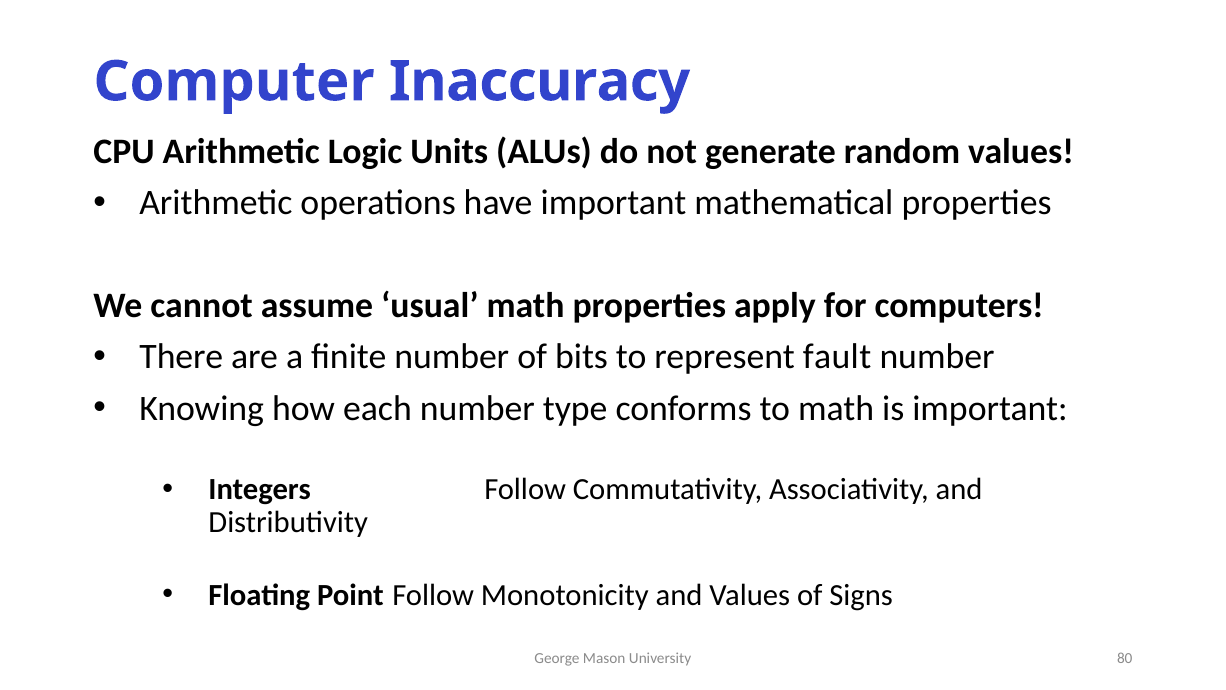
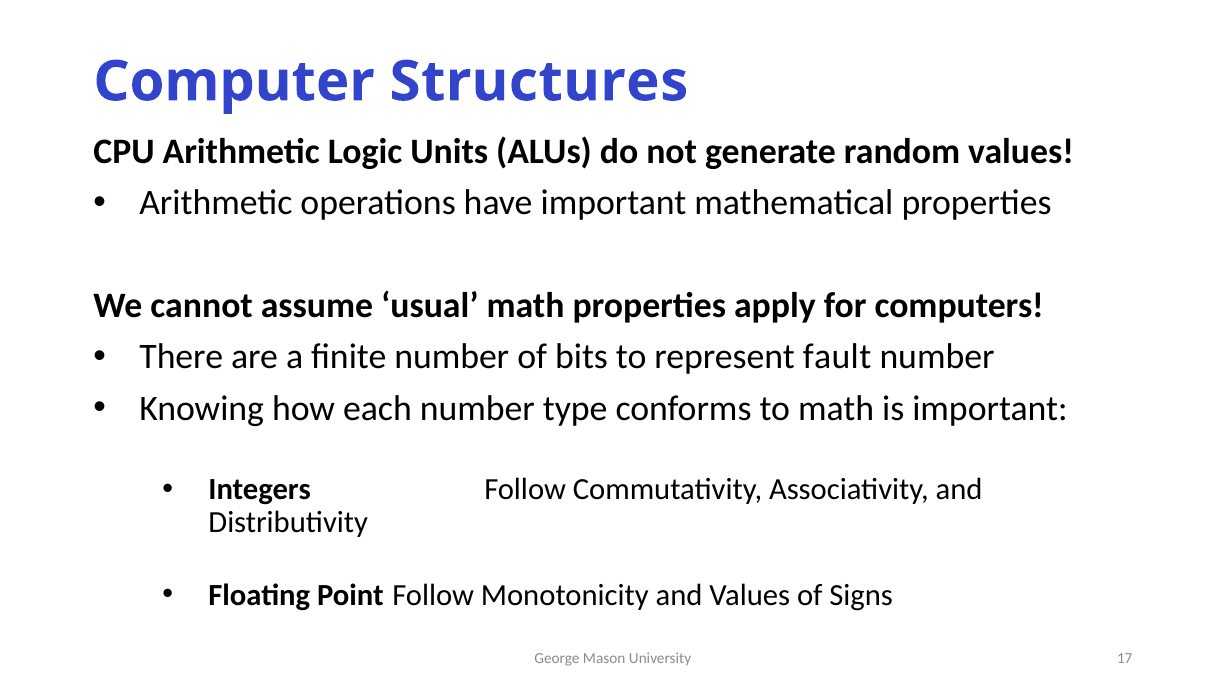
Inaccuracy: Inaccuracy -> Structures (539, 82)
80: 80 -> 17 (1125, 658)
